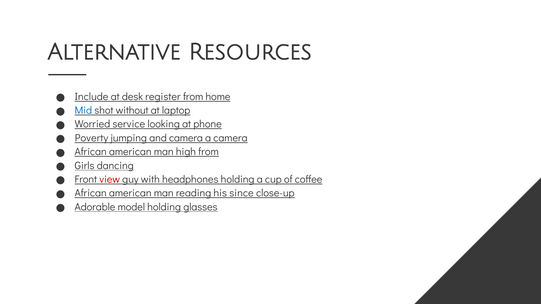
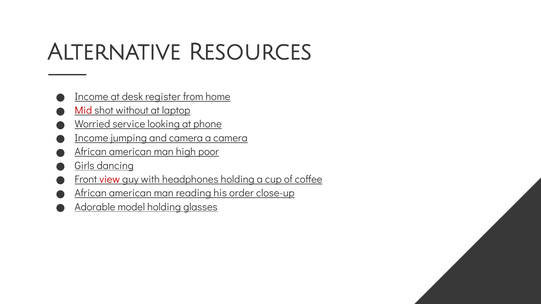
Include: Include -> Income (91, 97)
Mid colour: blue -> red (83, 111)
Poverty: Poverty -> Income (91, 138)
high from: from -> poor (209, 152)
since: since -> order (242, 193)
